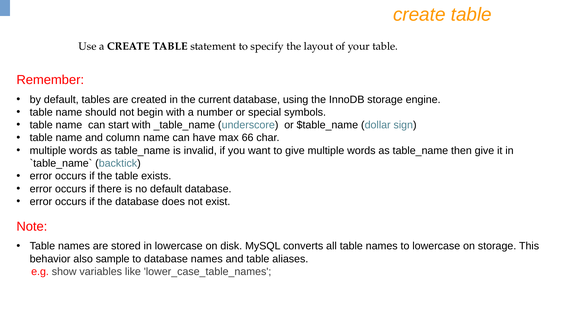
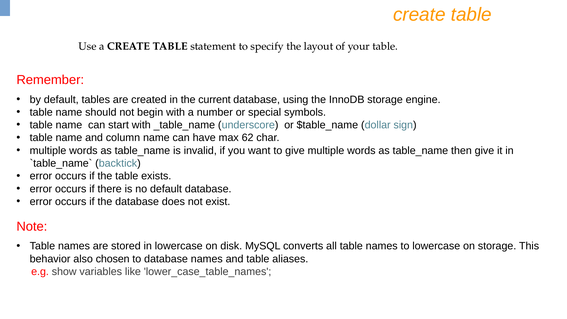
66: 66 -> 62 (248, 138)
sample: sample -> chosen (113, 259)
